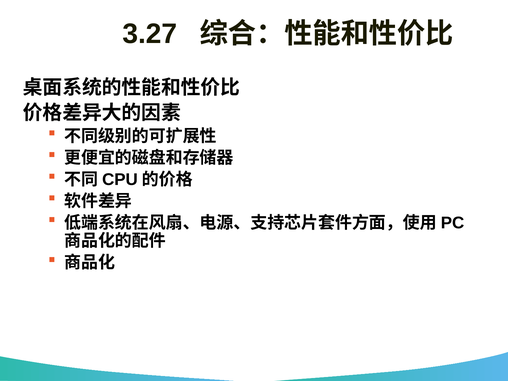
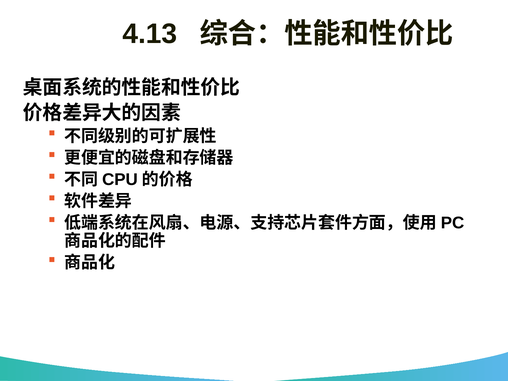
3.27: 3.27 -> 4.13 (150, 34)
